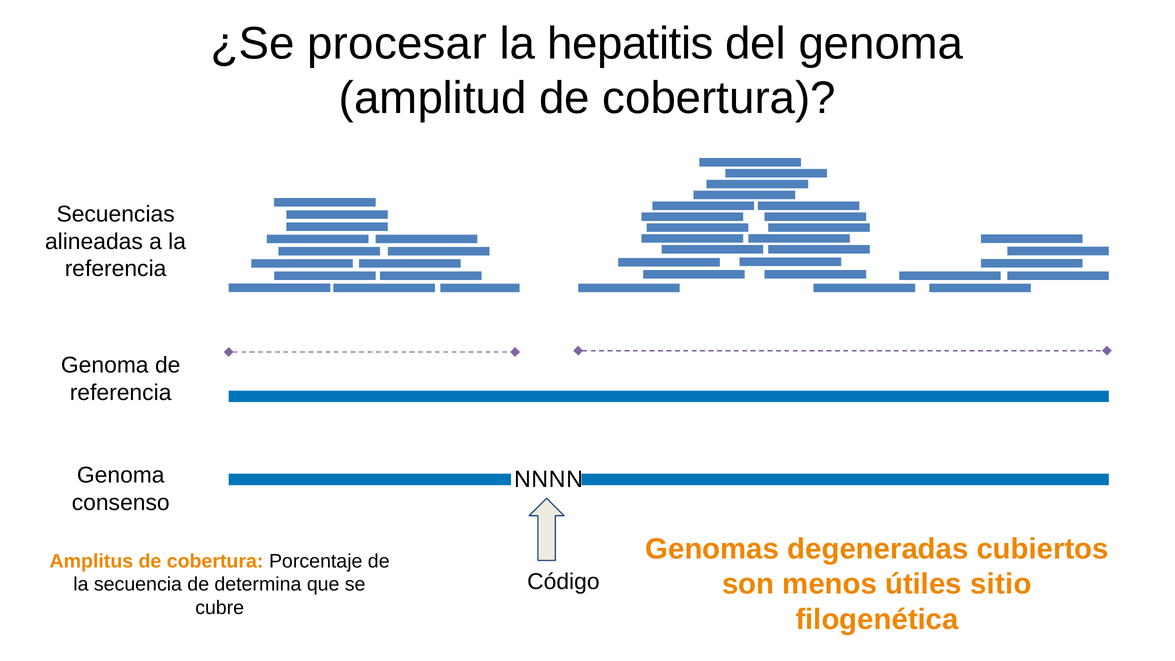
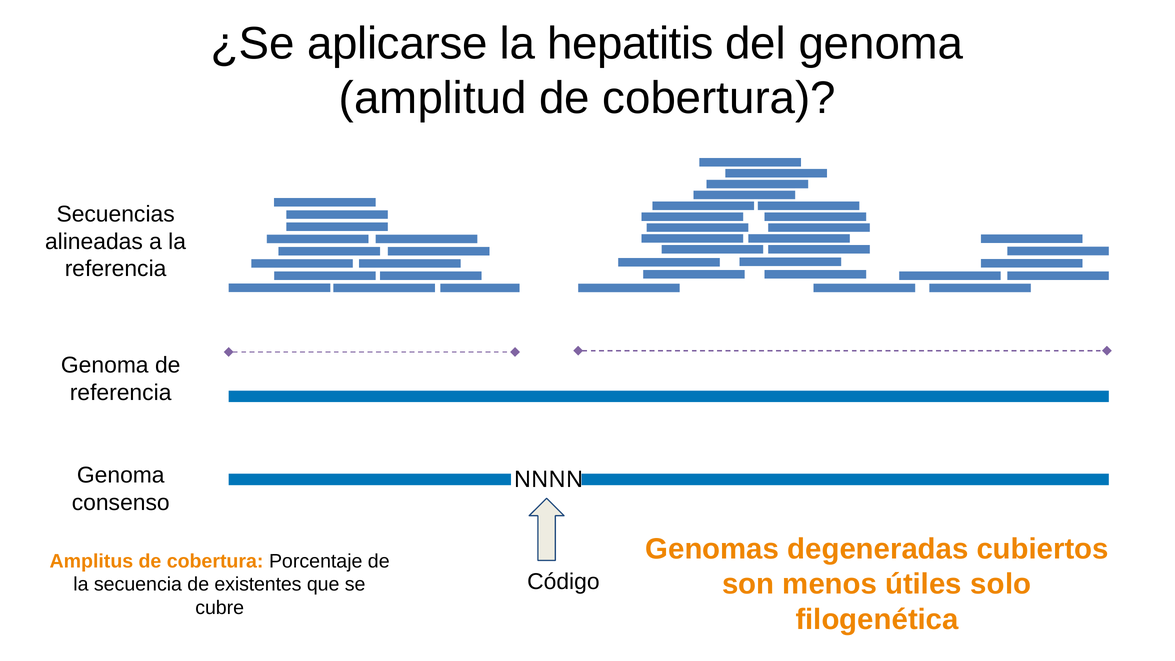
procesar: procesar -> aplicarse (397, 44)
sitio: sitio -> solo (1001, 585)
determina: determina -> existentes (258, 585)
